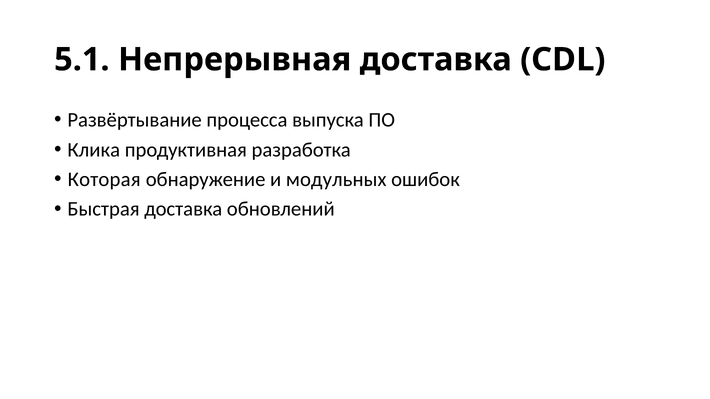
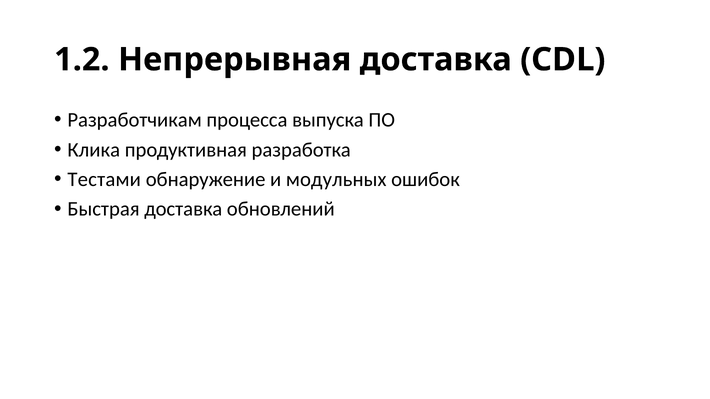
5.1: 5.1 -> 1.2 (82, 60)
Развёртывание: Развёртывание -> Разработчикам (135, 120)
Которая: Которая -> Тестами (104, 180)
